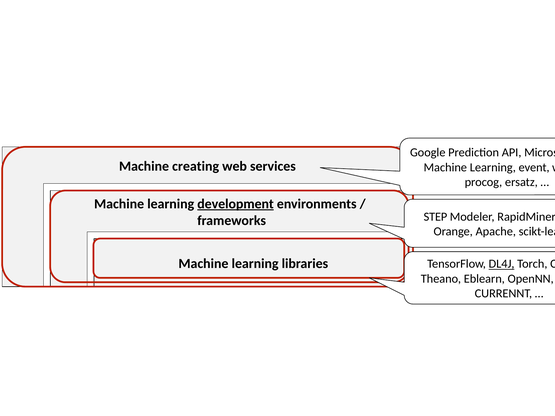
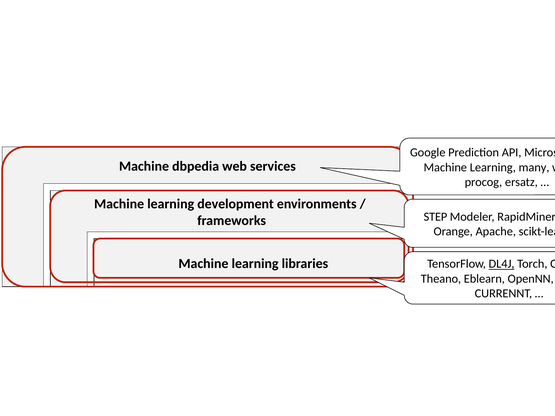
creating: creating -> dbpedia (196, 166)
event: event -> many (534, 167)
development underline: present -> none (236, 204)
